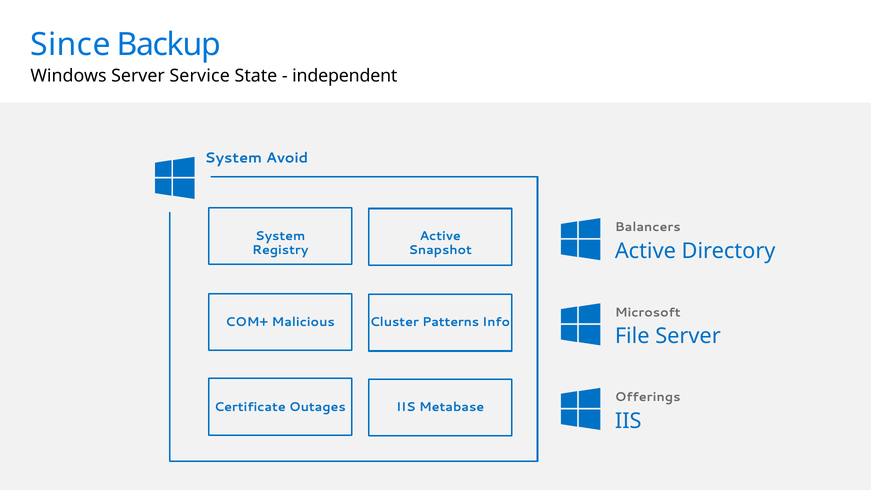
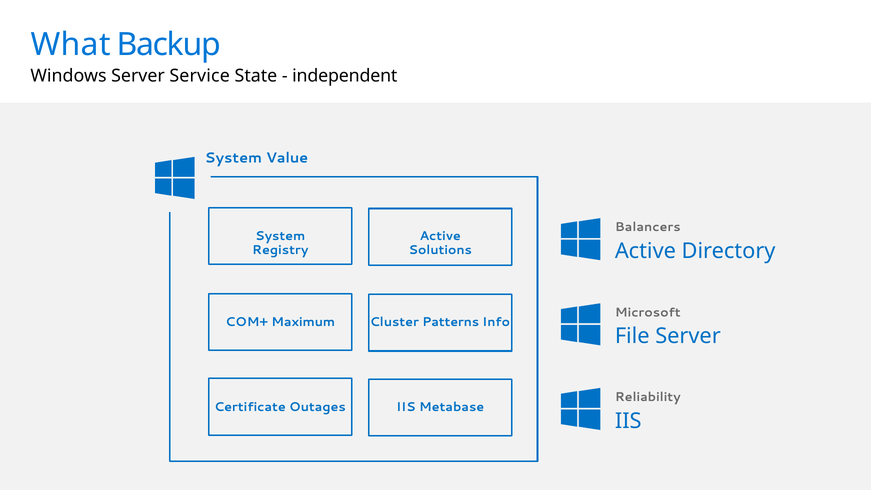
Since: Since -> What (71, 44)
Avoid: Avoid -> Value (287, 158)
Snapshot: Snapshot -> Solutions (440, 250)
Malicious: Malicious -> Maximum (303, 322)
Offerings: Offerings -> Reliability (648, 397)
